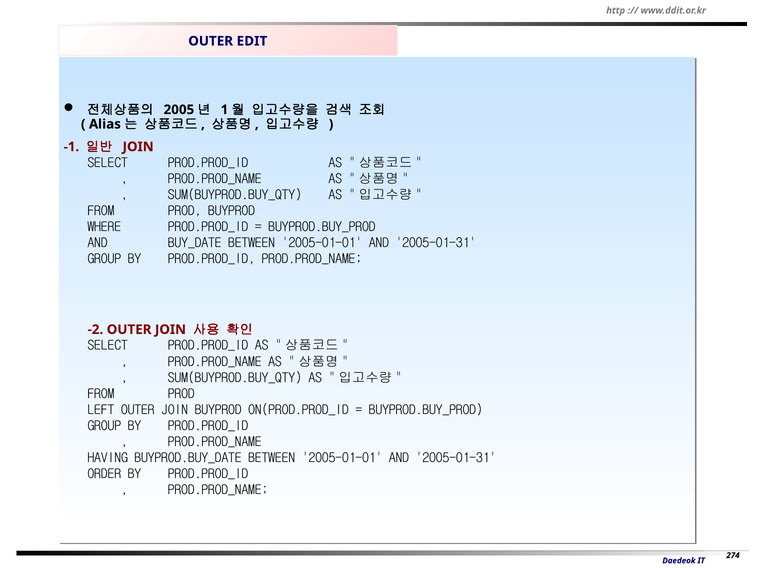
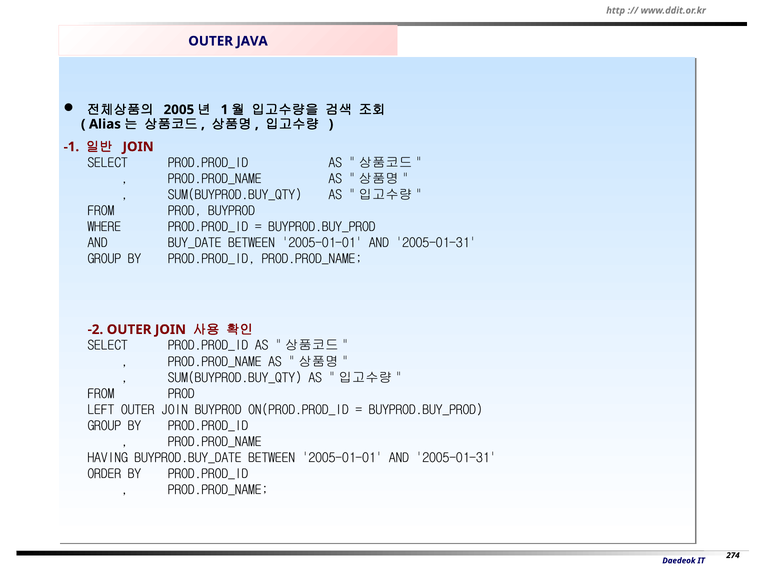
EDIT: EDIT -> JAVA (252, 41)
